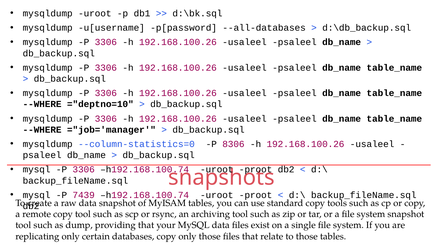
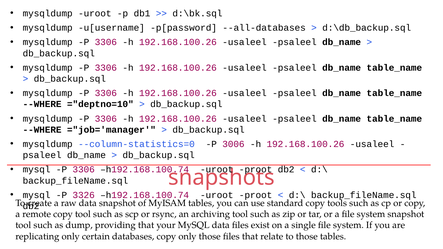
8306: 8306 -> 3006 (233, 144)
7439: 7439 -> 3326 (84, 195)
